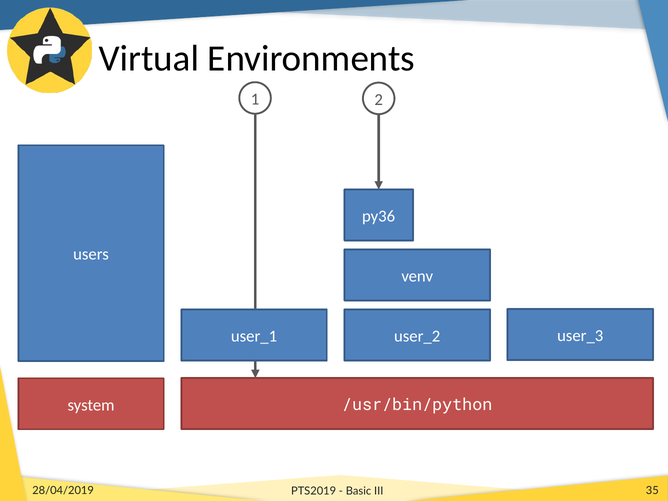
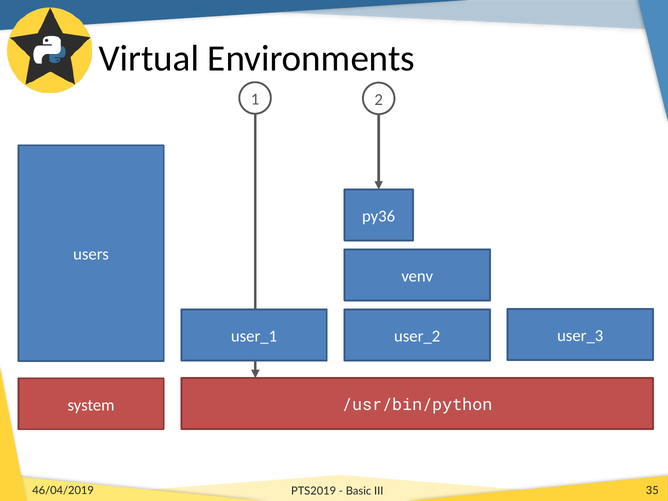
28/04/2019: 28/04/2019 -> 46/04/2019 (63, 490)
